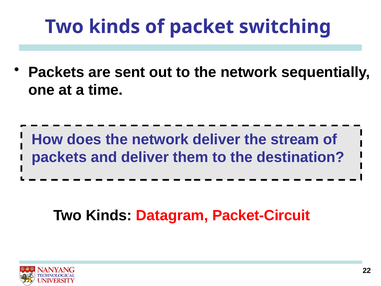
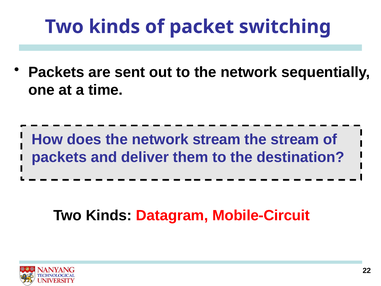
network deliver: deliver -> stream (217, 139)
Packet-Circuit: Packet-Circuit -> Mobile-Circuit (261, 215)
